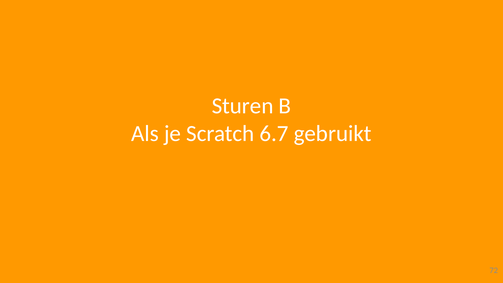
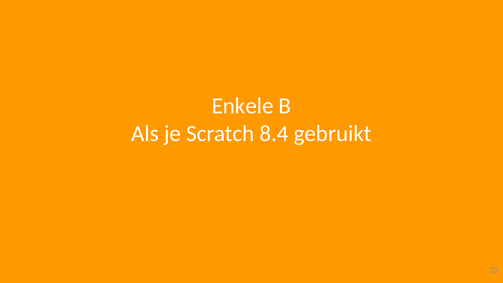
Sturen: Sturen -> Enkele (243, 106)
6.7: 6.7 -> 8.4 (274, 134)
